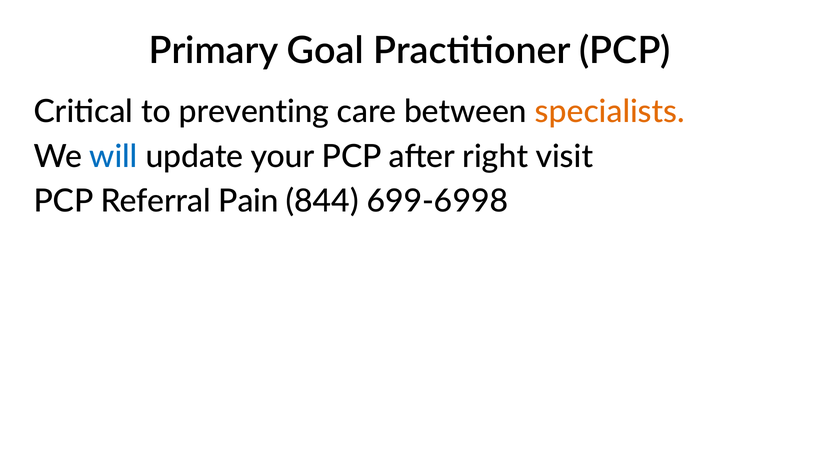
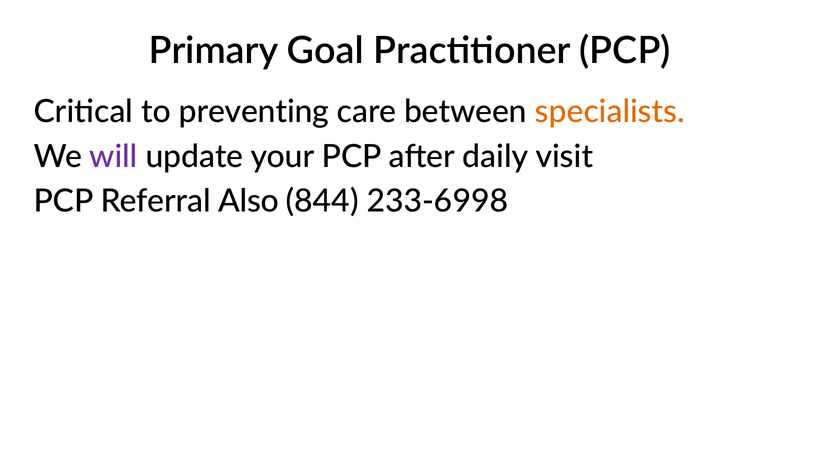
will colour: blue -> purple (113, 157)
right: right -> daily (495, 157)
Pain: Pain -> Also (248, 201)
699-6998: 699-6998 -> 233-6998 (437, 201)
